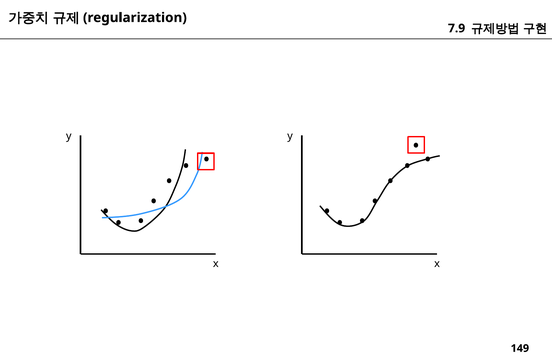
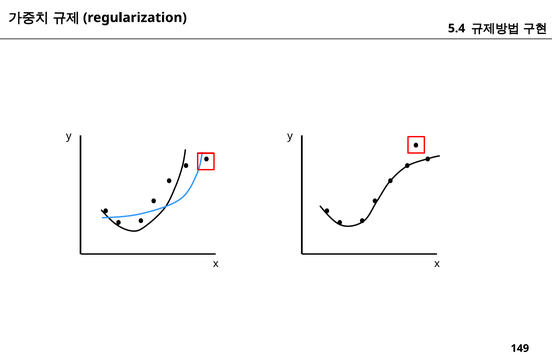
7.9: 7.9 -> 5.4 (457, 28)
